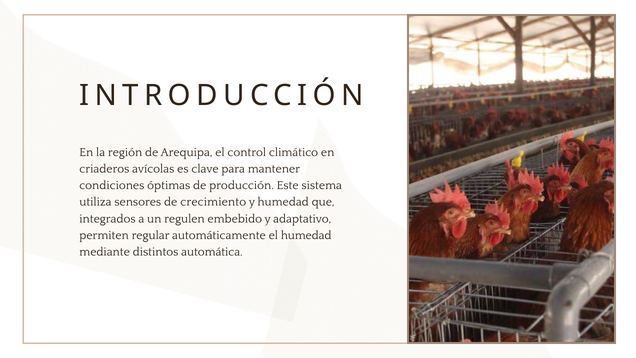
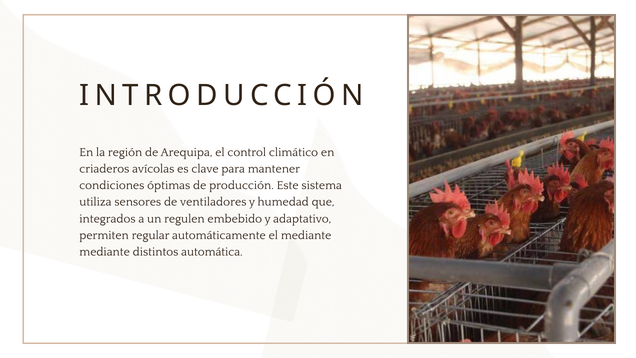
crecimiento: crecimiento -> ventiladores (213, 202)
el humedad: humedad -> mediante (306, 235)
